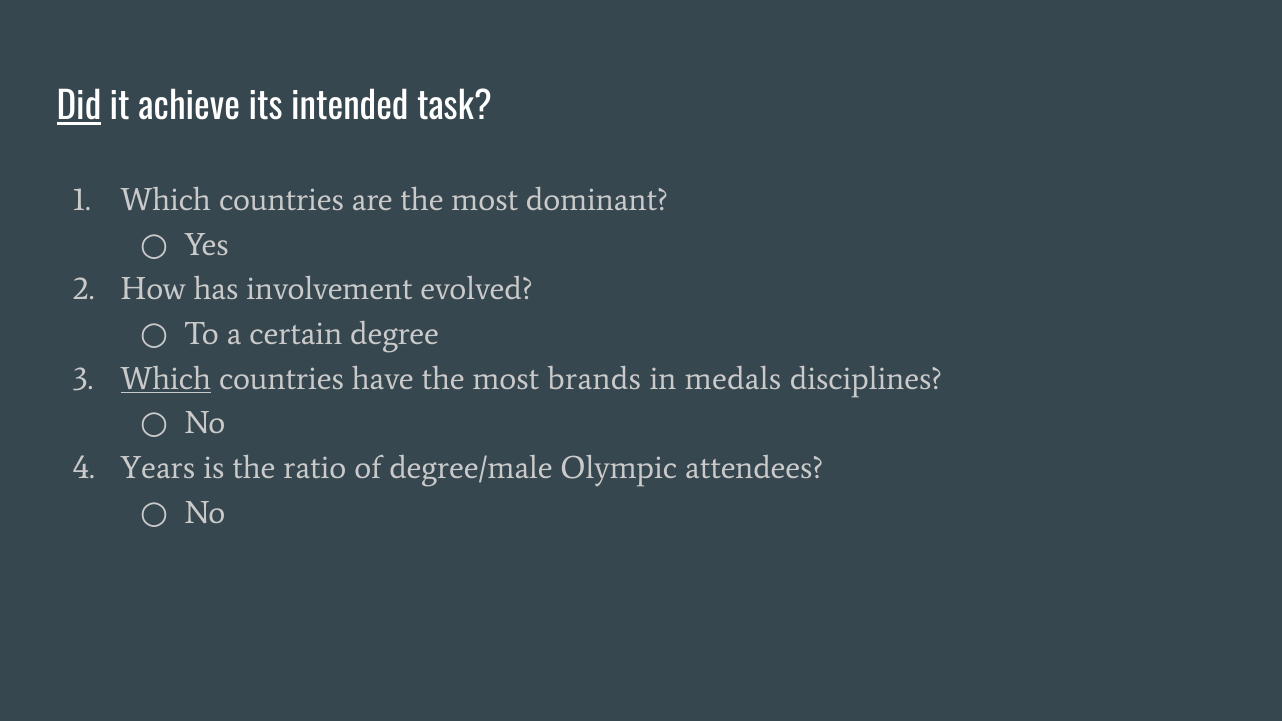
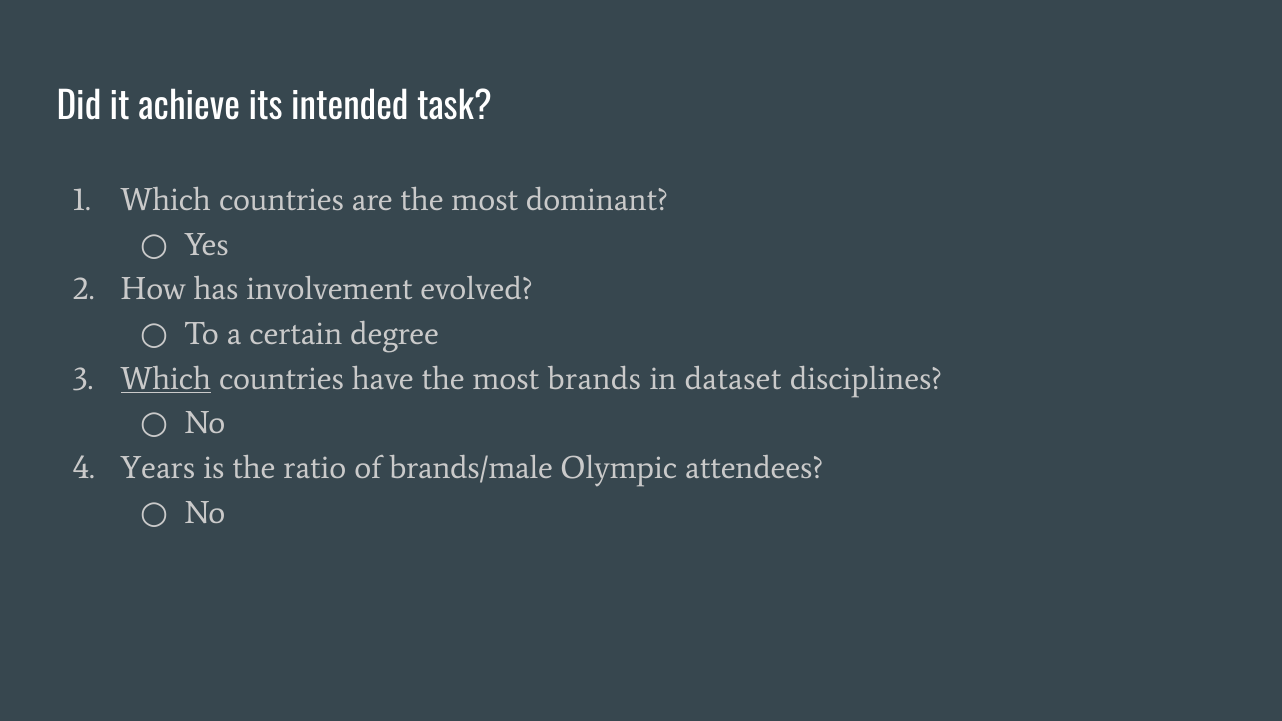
Did underline: present -> none (79, 108)
medals: medals -> dataset (733, 379)
degree/male: degree/male -> brands/male (471, 468)
